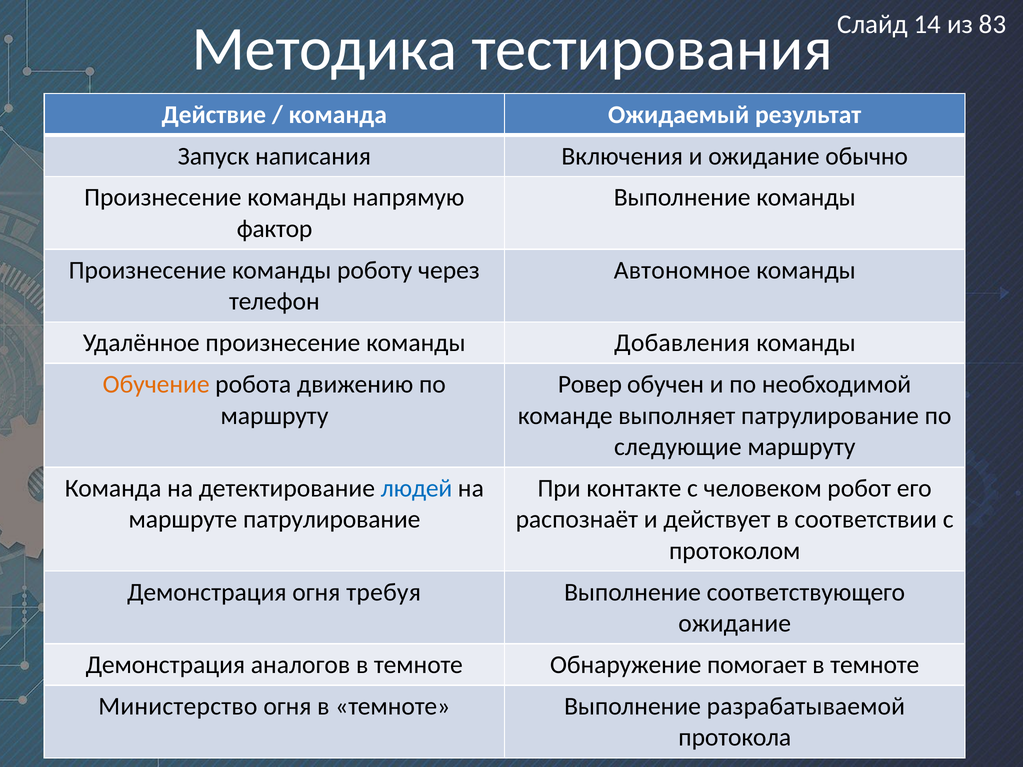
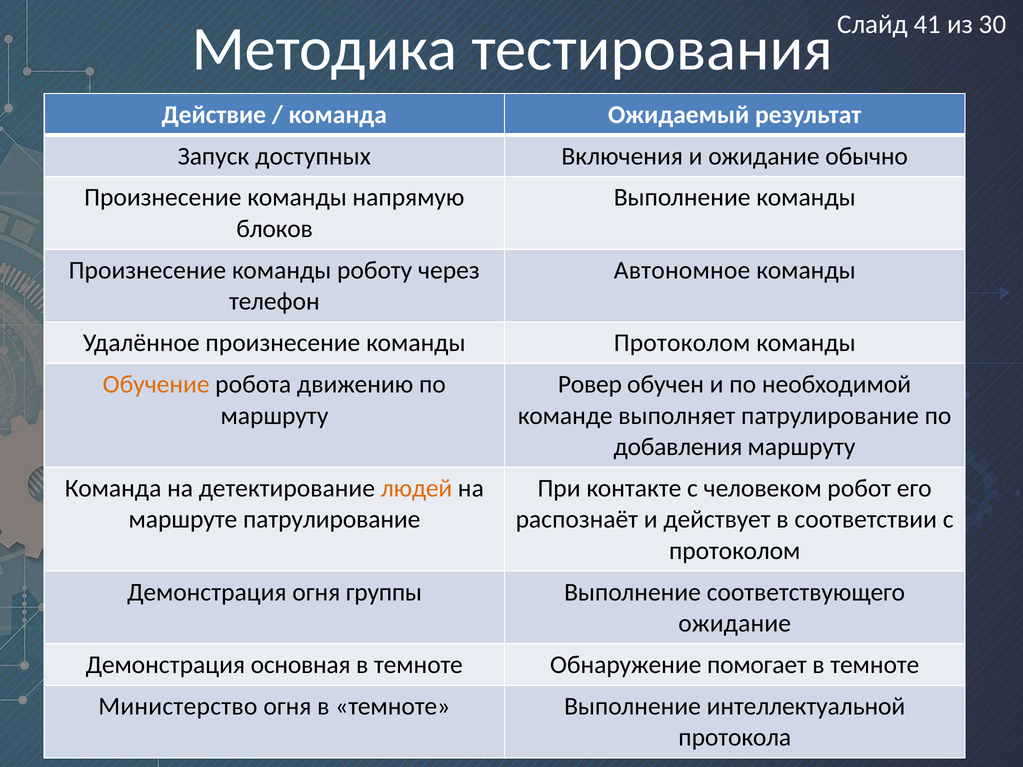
14: 14 -> 41 (927, 24)
83: 83 -> 30 (993, 24)
написания: написания -> доступных (313, 156)
фактор: фактор -> блоков (275, 229)
команды Добавления: Добавления -> Протоколом (682, 343)
следующие: следующие -> добавления (678, 447)
людей colour: blue -> orange (417, 488)
требуя: требуя -> группы (384, 592)
аналогов: аналогов -> основная (301, 665)
разрабатываемой: разрабатываемой -> интеллектуальной (806, 706)
